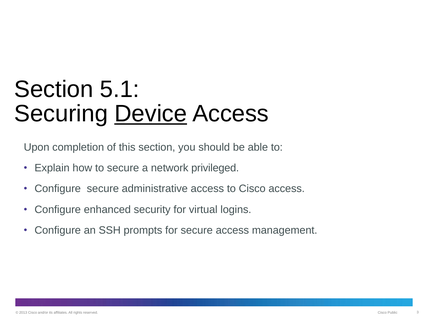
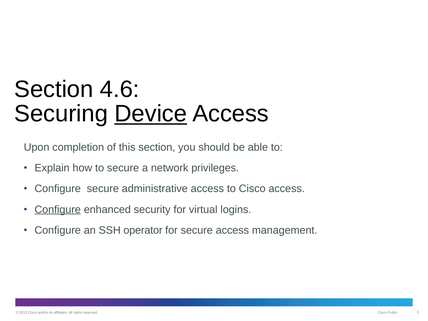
5.1: 5.1 -> 4.6 (120, 89)
privileged: privileged -> privileges (215, 168)
Configure underline: none -> present (58, 209)
prompts: prompts -> operator (143, 230)
